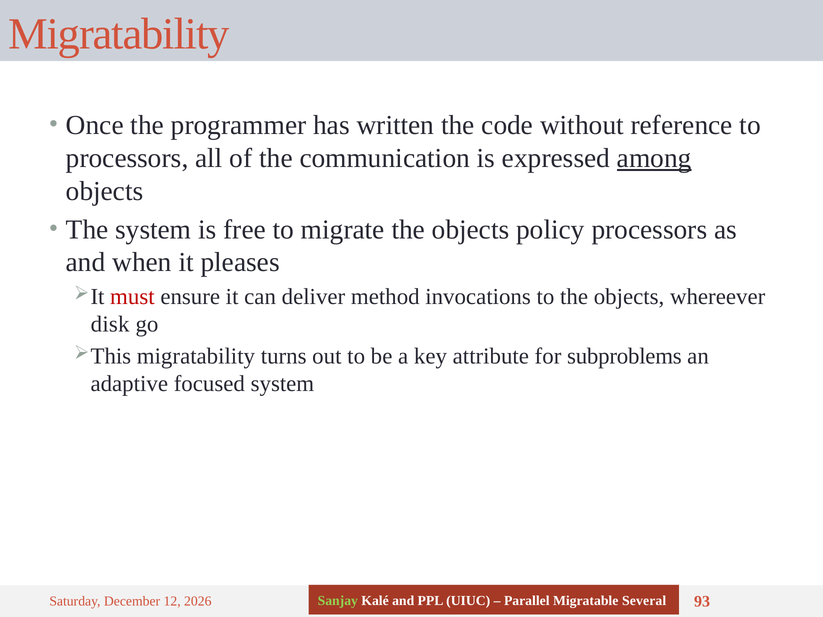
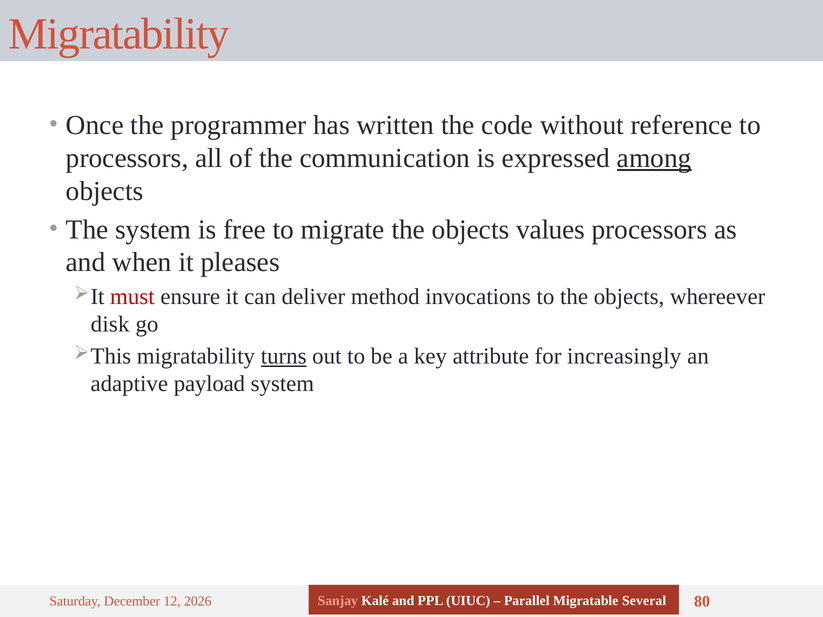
policy: policy -> values (551, 230)
turns underline: none -> present (284, 356)
subproblems: subproblems -> increasingly (624, 356)
focused: focused -> payload (209, 384)
Sanjay colour: light green -> pink (338, 601)
93: 93 -> 80 (702, 602)
